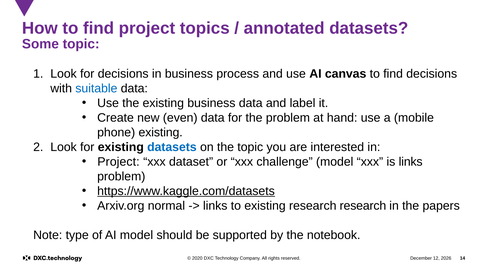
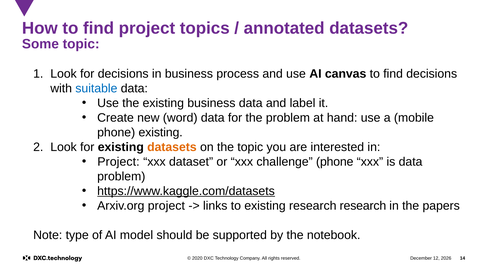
even: even -> word (180, 117)
datasets colour: blue -> orange (172, 147)
challenge model: model -> phone (335, 161)
is links: links -> data (411, 161)
Arxiv.org normal: normal -> project (166, 205)
